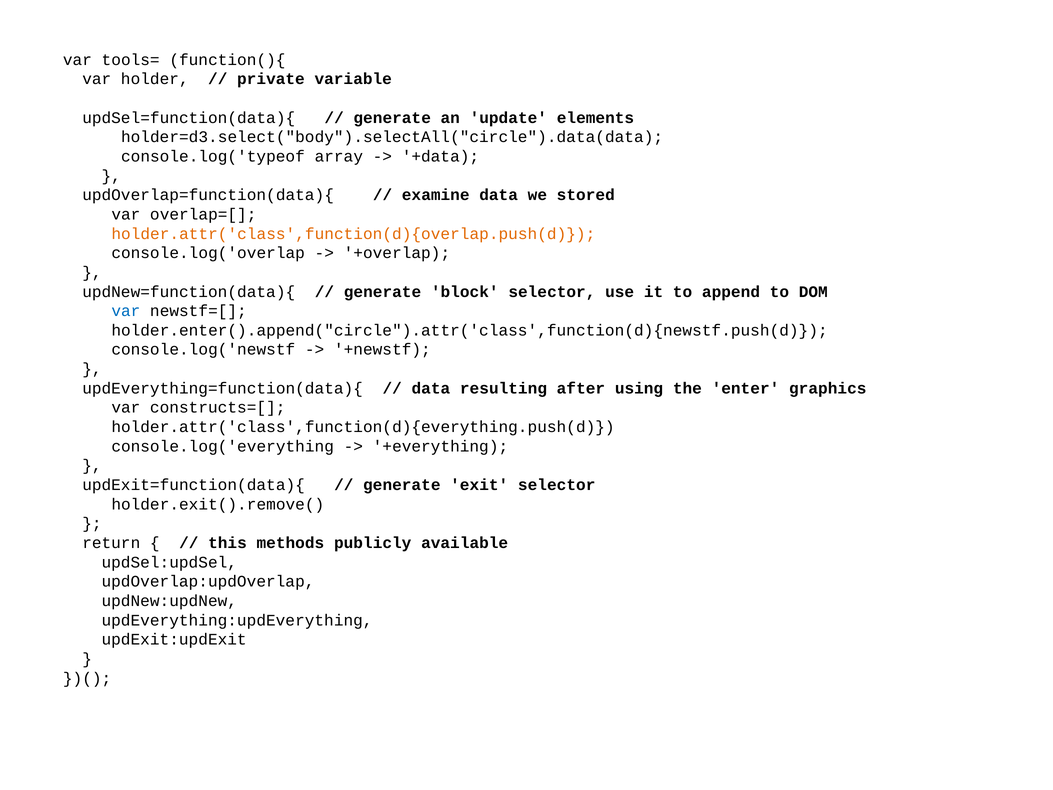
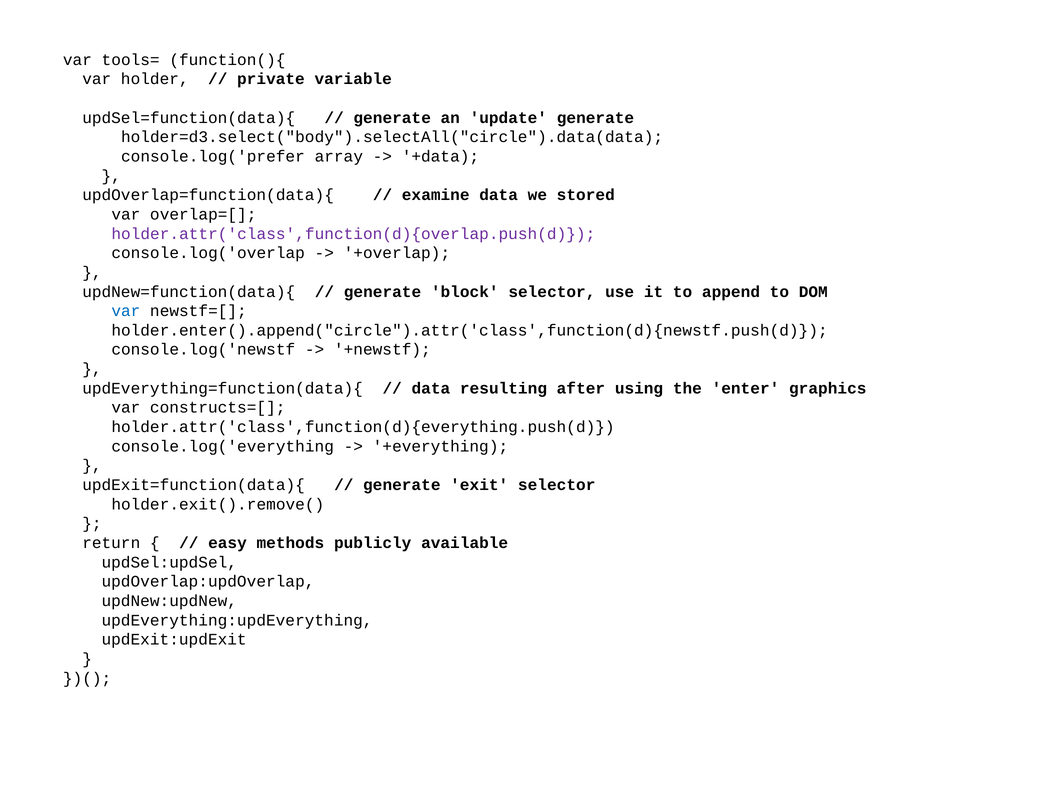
update elements: elements -> generate (595, 118)
console.log('typeof: console.log('typeof -> console.log('prefer (213, 156)
holder.attr('class',function(d){overlap.push(d colour: orange -> purple (353, 234)
this: this -> easy (227, 543)
